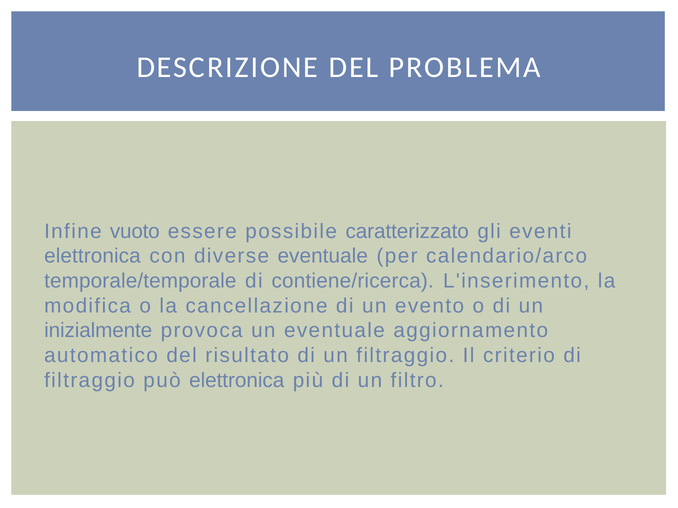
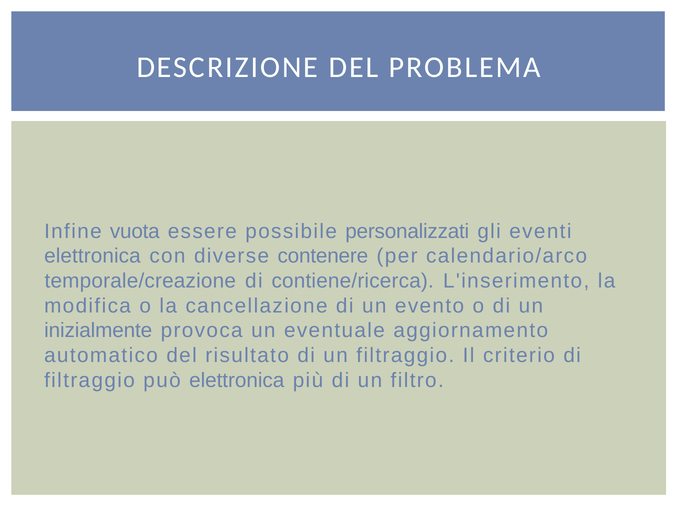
vuoto: vuoto -> vuota (135, 231)
caratterizzato: caratterizzato -> personalizzati (407, 231)
diverse eventuale: eventuale -> contenere (323, 256)
temporale/temporale: temporale/temporale -> temporale/creazione (140, 281)
